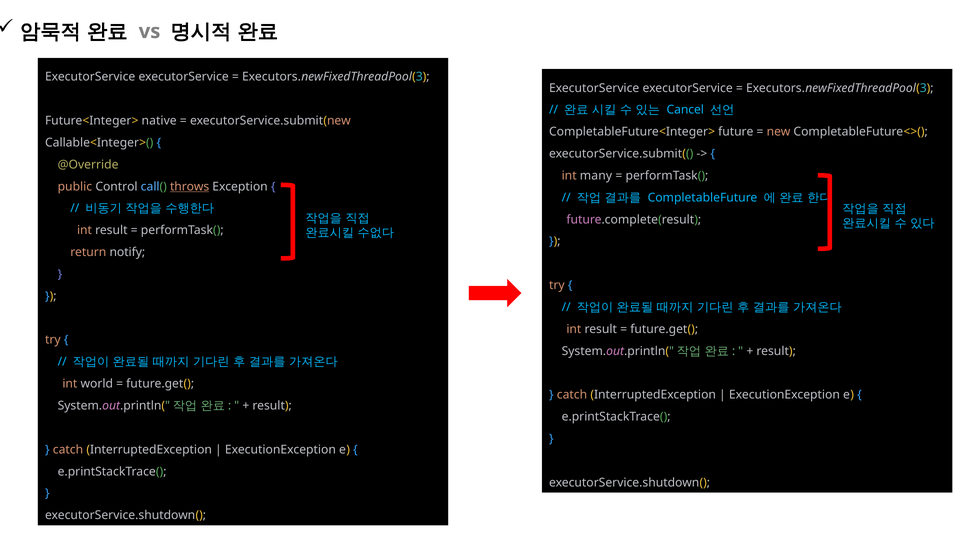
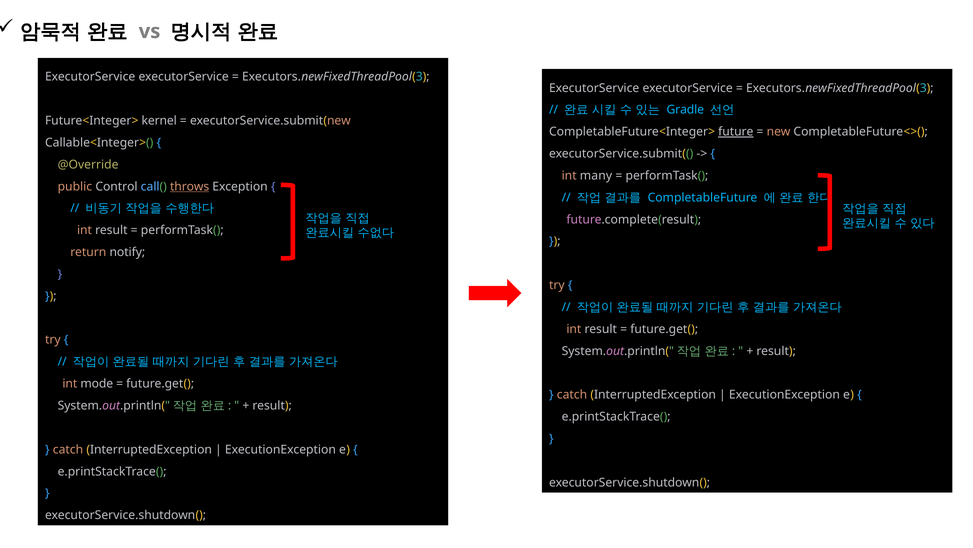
Cancel: Cancel -> Gradle (685, 110)
native: native -> kernel (159, 121)
future underline: none -> present (736, 132)
world: world -> mode (97, 383)
